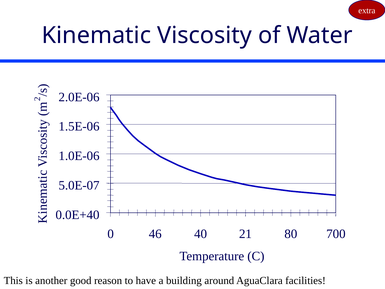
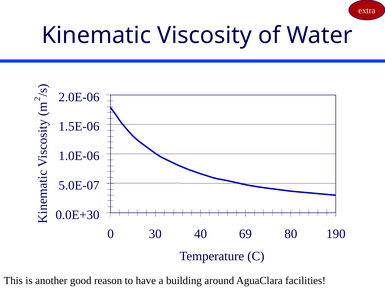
0.0E+40: 0.0E+40 -> 0.0E+30 (77, 215)
46: 46 -> 30 (155, 234)
21: 21 -> 69 (245, 234)
700: 700 -> 190 (336, 234)
